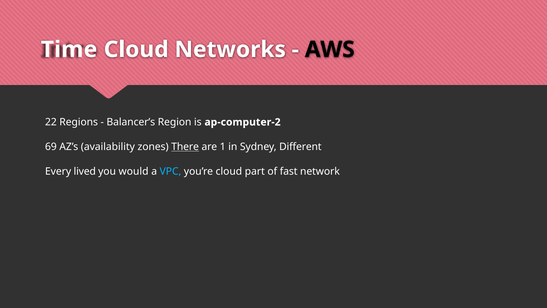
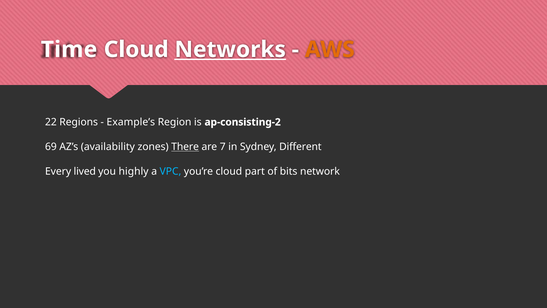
Networks underline: none -> present (230, 49)
AWS colour: black -> orange (330, 49)
Balancer’s: Balancer’s -> Example’s (131, 122)
ap-computer-2: ap-computer-2 -> ap-consisting-2 (243, 122)
1: 1 -> 7 (223, 147)
would: would -> highly (134, 171)
fast: fast -> bits (289, 171)
